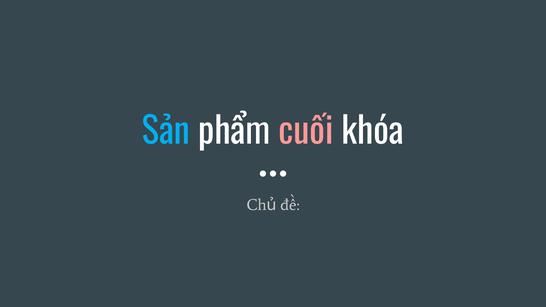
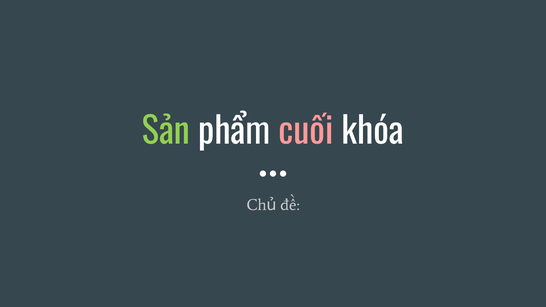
Sản colour: light blue -> light green (166, 132)
